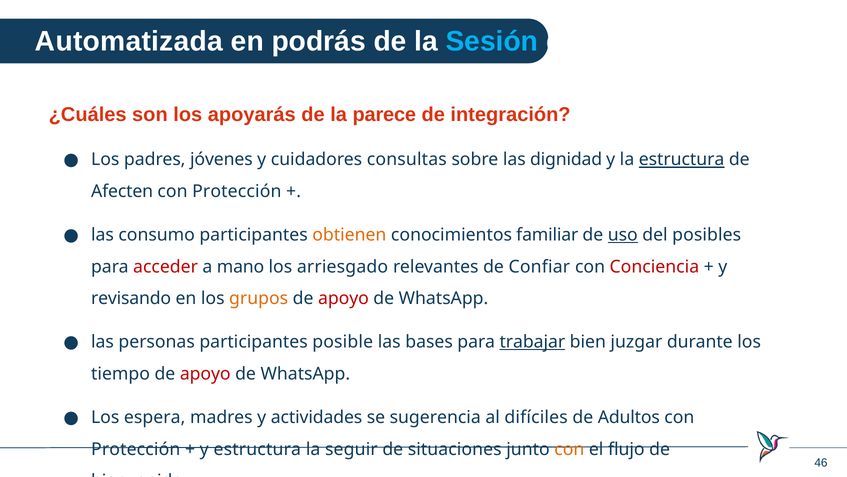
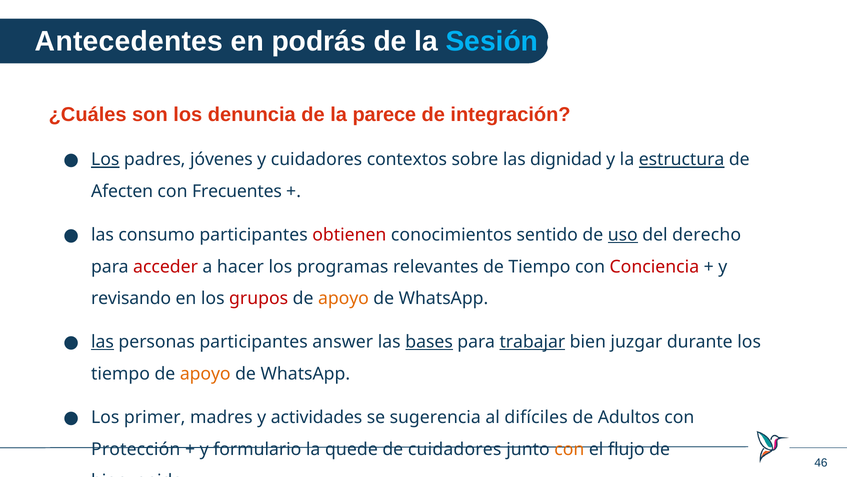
Automatizada: Automatizada -> Antecedentes (129, 41)
apoyarás: apoyarás -> denuncia (252, 115)
Los underline: none -> present (105, 159)
consultas: consultas -> contextos (407, 159)
Protección: Protección -> Frecuentes (237, 191)
obtienen colour: orange -> red (349, 235)
familiar: familiar -> sentido (547, 235)
posibles: posibles -> derecho (707, 235)
mano: mano -> hacer (240, 266)
arriesgado: arriesgado -> programas (343, 266)
de Confiar: Confiar -> Tiempo (539, 266)
grupos colour: orange -> red (259, 298)
apoyo colour: red -> orange (343, 298)
las underline: none -> present (102, 342)
posible: posible -> answer (343, 342)
bases underline: none -> present (429, 342)
apoyo colour: red -> orange (205, 373)
espera: espera -> primer (155, 417)
y estructura: estructura -> formulario (257, 449)
seguir: seguir -> quede (351, 449)
de situaciones: situaciones -> cuidadores (455, 449)
